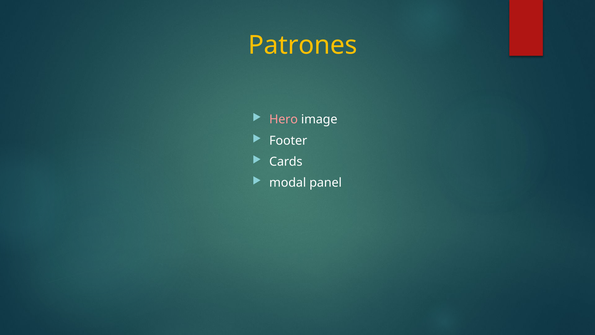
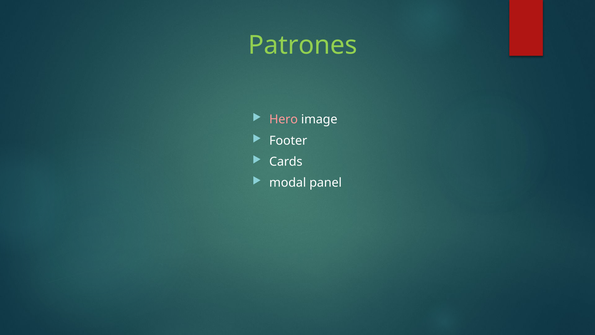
Patrones colour: yellow -> light green (303, 45)
